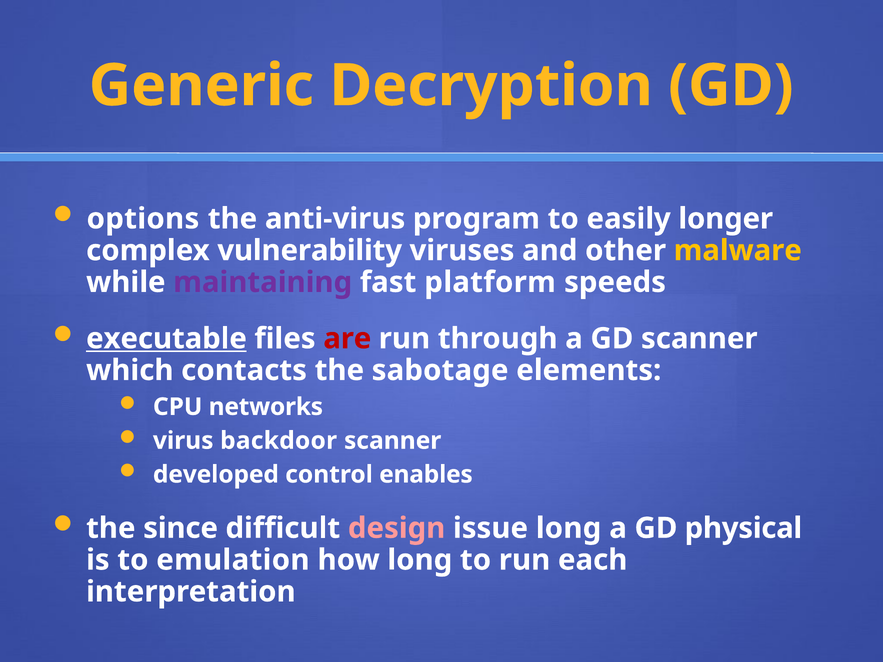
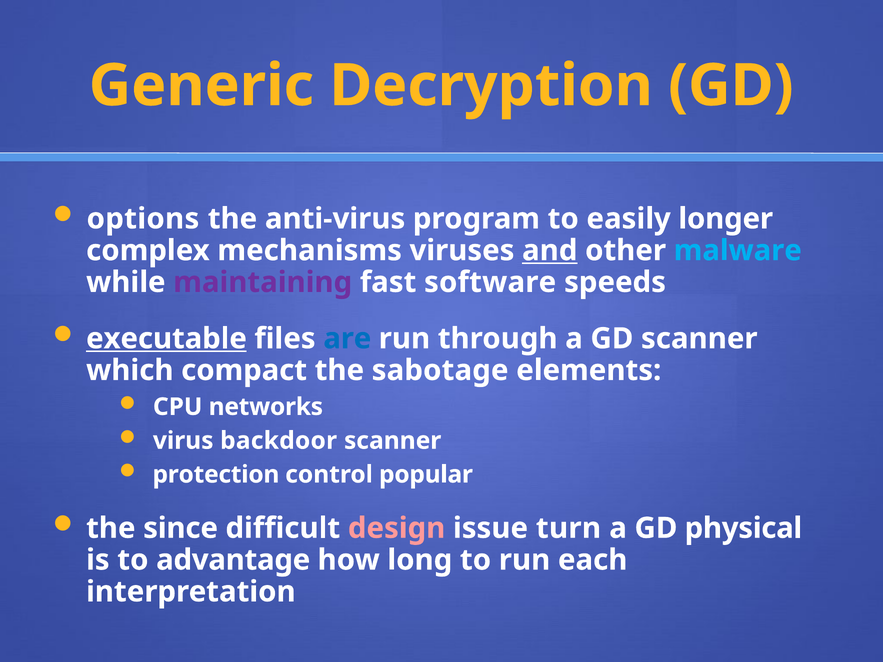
vulnerability: vulnerability -> mechanisms (310, 251)
and underline: none -> present (550, 251)
malware colour: yellow -> light blue (738, 251)
platform: platform -> software (490, 282)
are colour: red -> blue (347, 339)
contacts: contacts -> compact (244, 370)
developed: developed -> protection (216, 475)
enables: enables -> popular (426, 475)
issue long: long -> turn (568, 528)
emulation: emulation -> advantage (233, 560)
